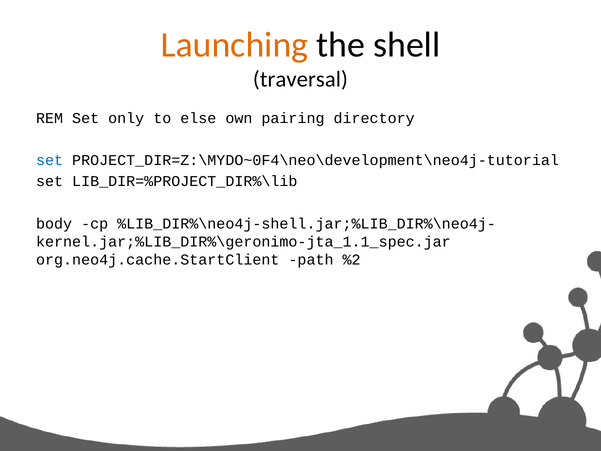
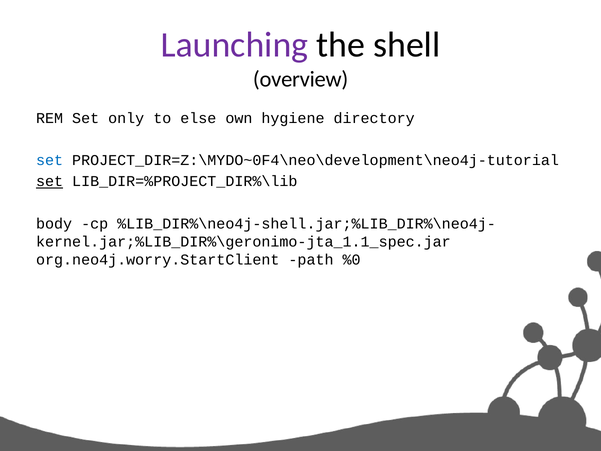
Launching colour: orange -> purple (234, 45)
traversal: traversal -> overview (301, 79)
pairing: pairing -> hygiene (293, 118)
set underline: none -> present (50, 181)
org.neo4j.cache.StartClient: org.neo4j.cache.StartClient -> org.neo4j.worry.StartClient (158, 259)
%2: %2 -> %0 (352, 259)
